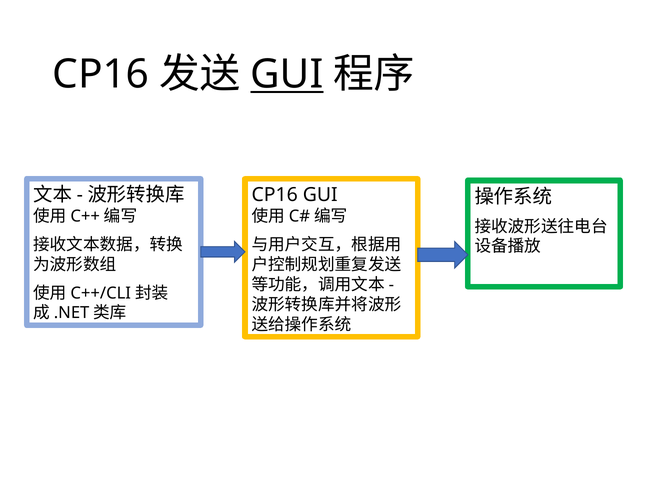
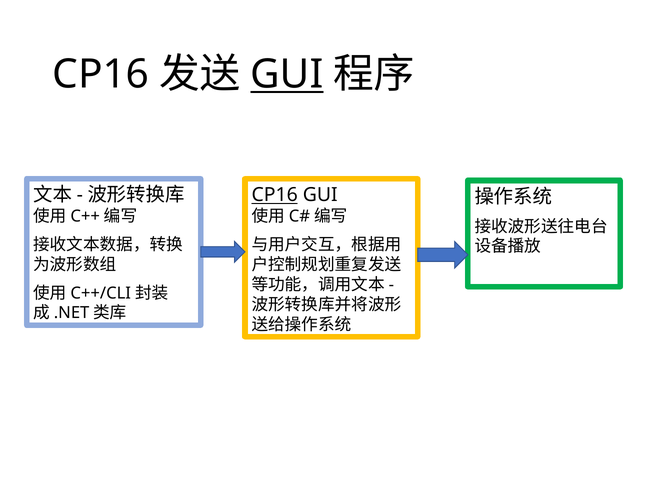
CP16 underline: none -> present (275, 195)
